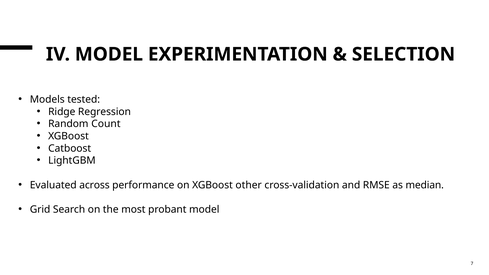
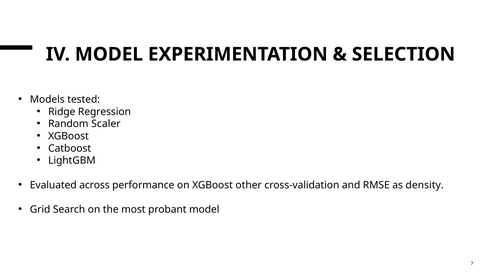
Count: Count -> Scaler (106, 124)
median: median -> density (425, 185)
